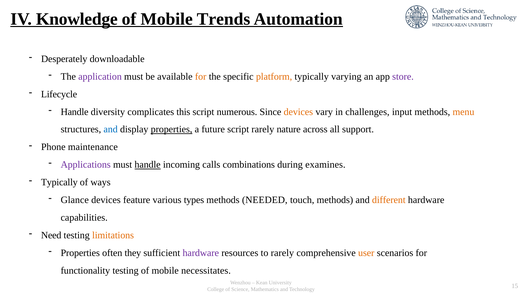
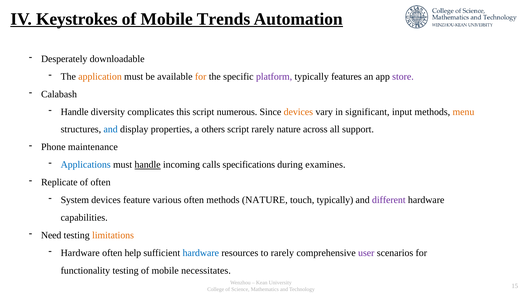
Knowledge: Knowledge -> Keystrokes (77, 19)
application colour: purple -> orange (100, 76)
platform colour: orange -> purple (274, 76)
varying: varying -> features (346, 76)
Lifecycle: Lifecycle -> Calabash (59, 94)
challenges: challenges -> significant (367, 112)
properties underline: present -> none (172, 129)
future: future -> others (213, 129)
Applications colour: purple -> blue (86, 164)
combinations: combinations -> specifications (249, 164)
Typically: Typically -> Replicate (59, 182)
of ways: ways -> often (101, 182)
Glance: Glance -> System (75, 200)
various types: types -> often (194, 200)
methods NEEDED: NEEDED -> NATURE (265, 200)
touch methods: methods -> typically (335, 200)
different colour: orange -> purple (389, 200)
Properties: Properties -> Hardware (80, 253)
they: they -> help (133, 253)
hardware colour: purple -> blue (201, 253)
user colour: orange -> purple (366, 253)
